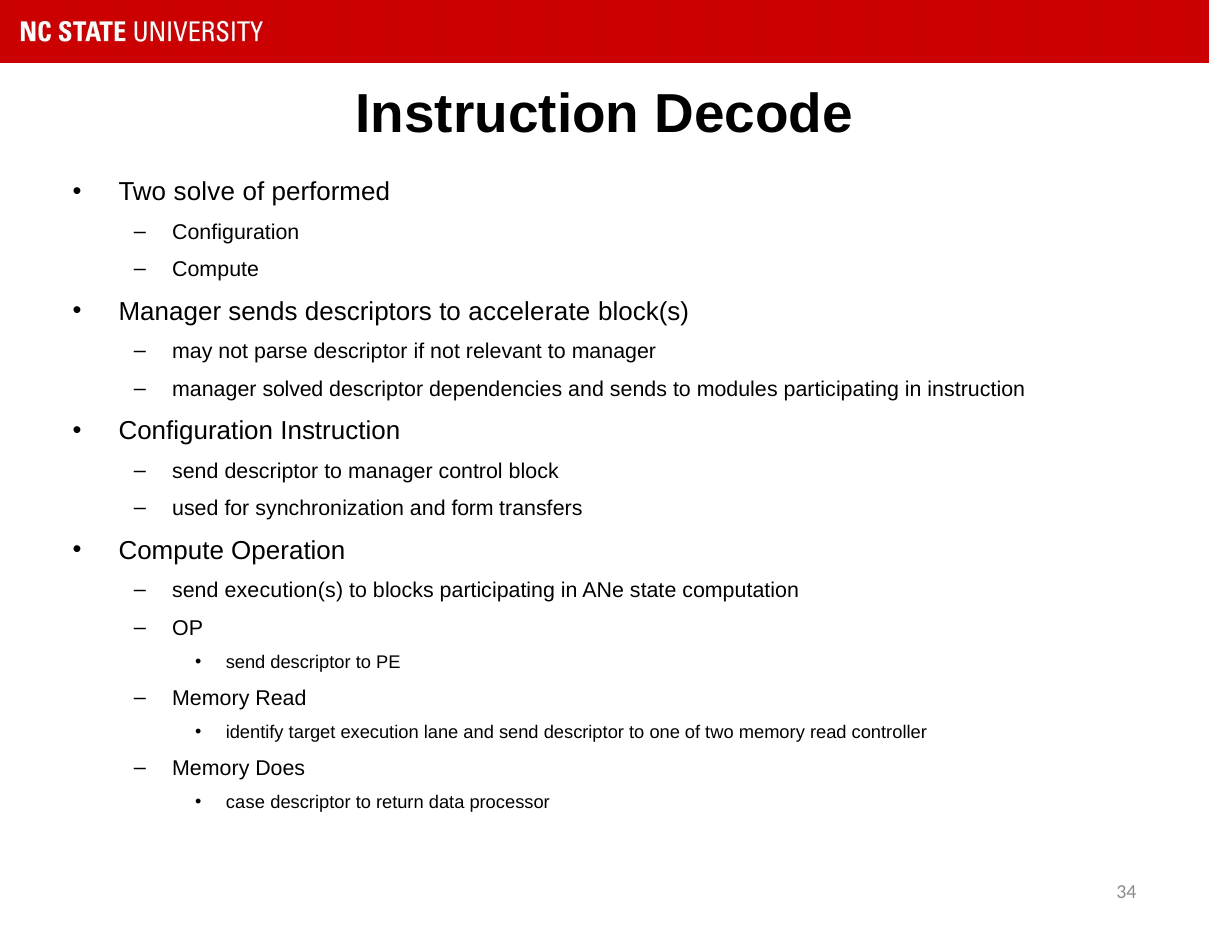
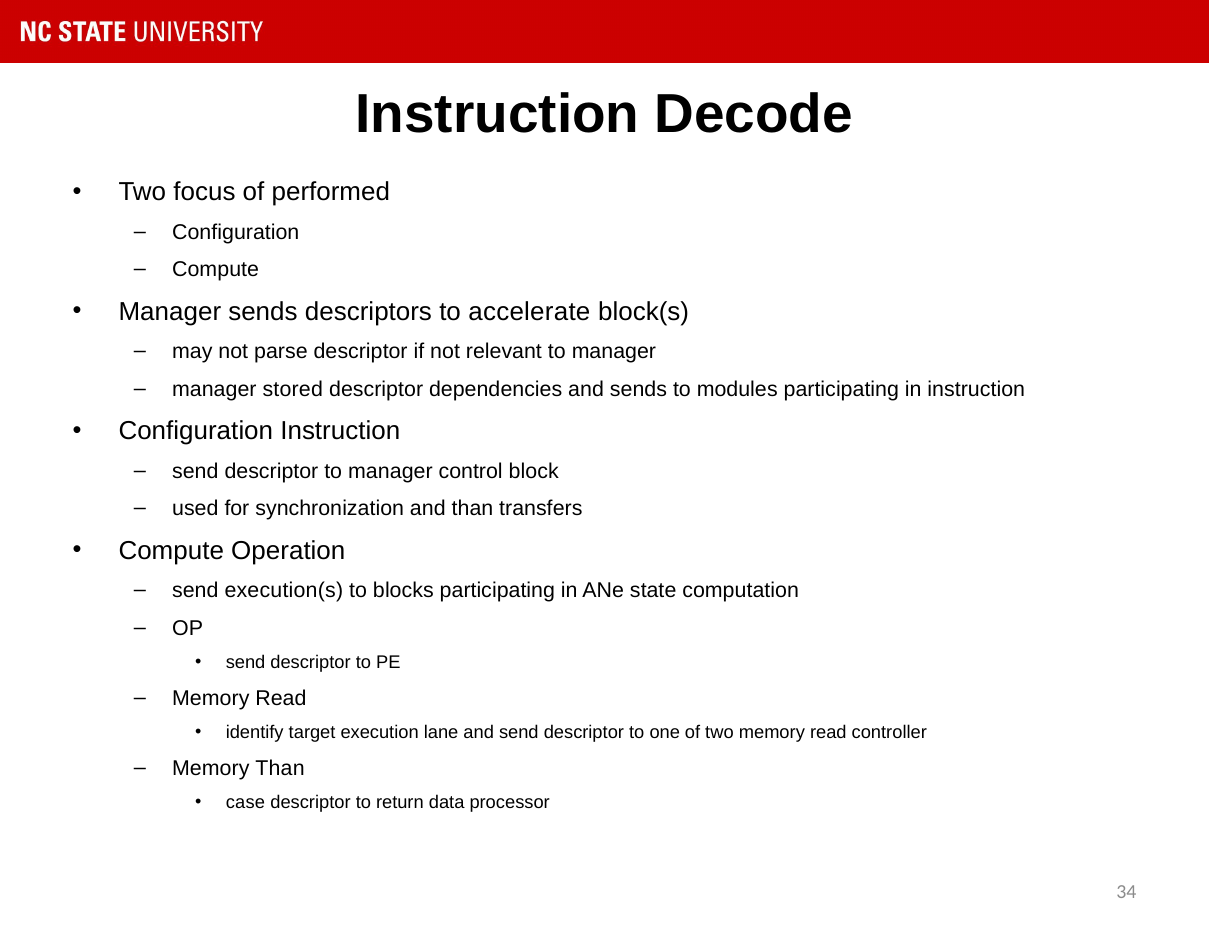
solve: solve -> focus (204, 192)
solved: solved -> stored (293, 389)
and form: form -> than (472, 509)
Memory Does: Does -> Than (280, 769)
